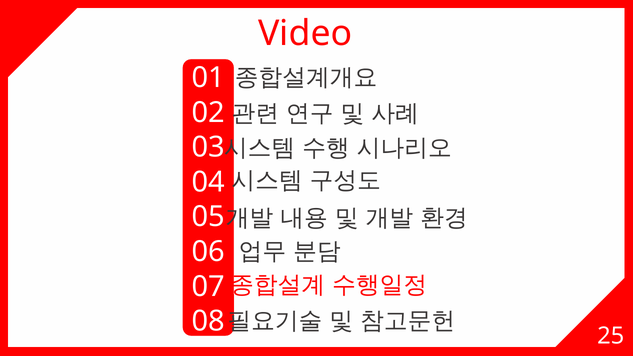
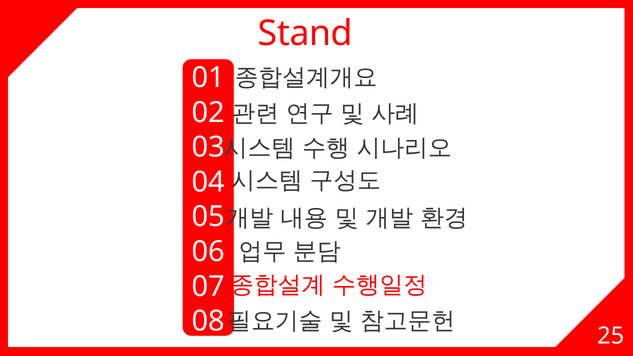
Video: Video -> Stand (305, 33)
